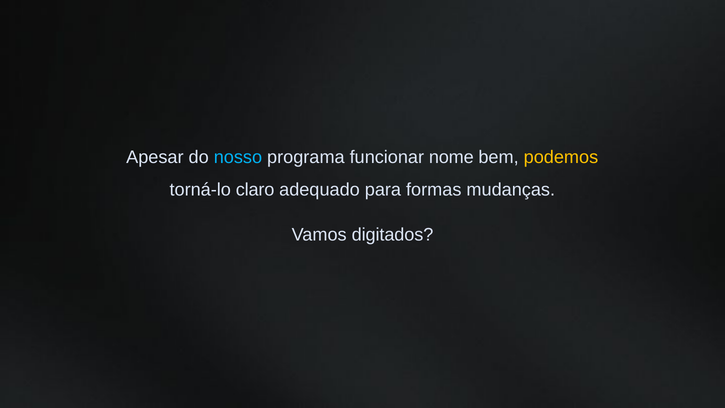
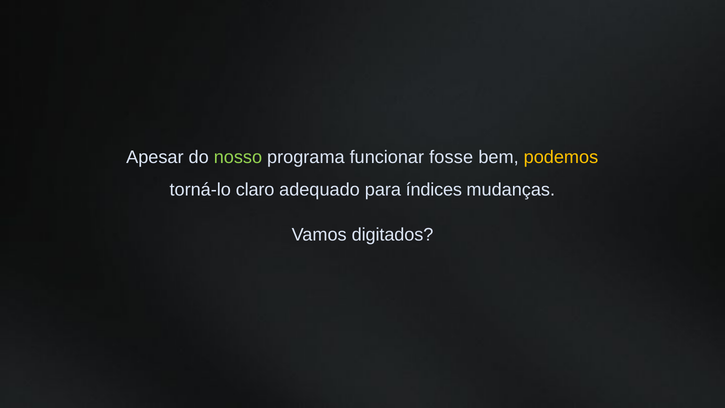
nosso colour: light blue -> light green (238, 157)
nome: nome -> fosse (451, 157)
formas: formas -> índices (434, 190)
